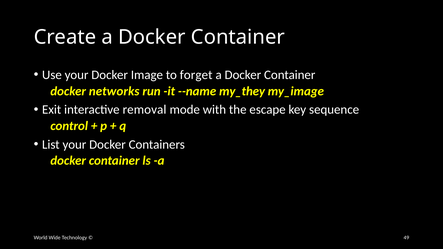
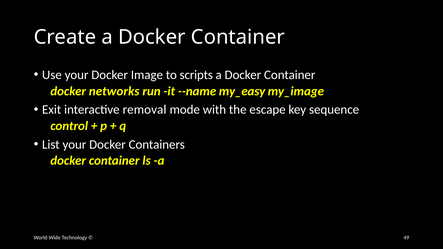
forget: forget -> scripts (196, 75)
my_they: my_they -> my_easy (242, 91)
